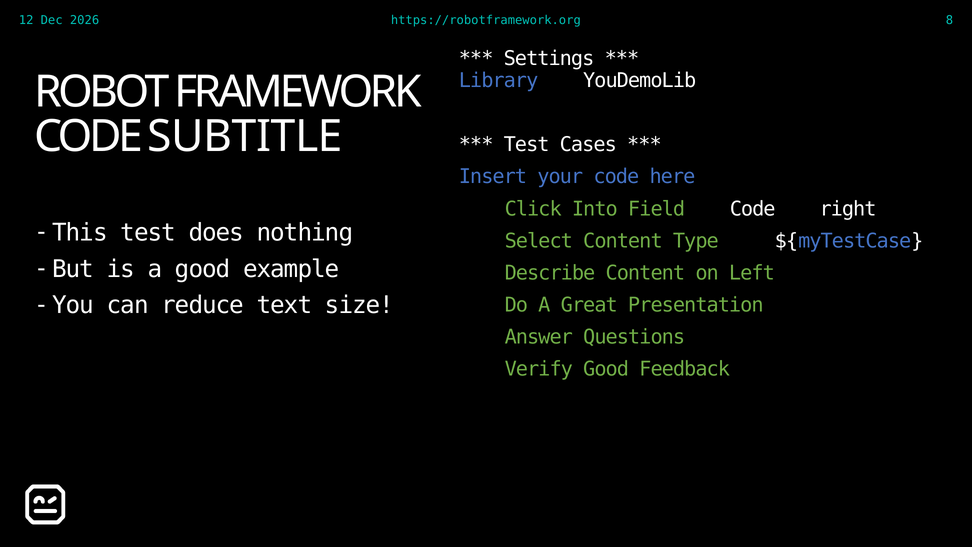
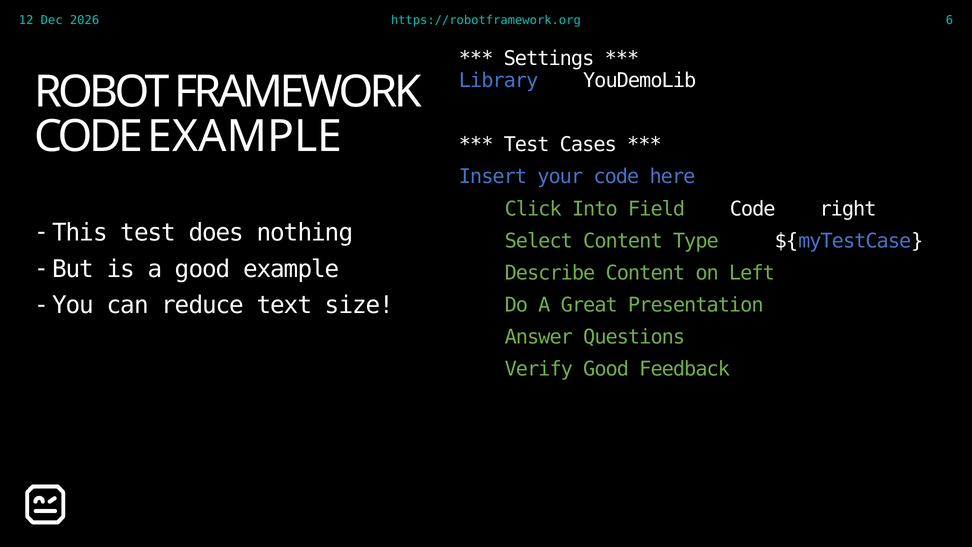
8: 8 -> 6 (950, 20)
CODE SUBTITLE: SUBTITLE -> EXAMPLE (245, 137)
